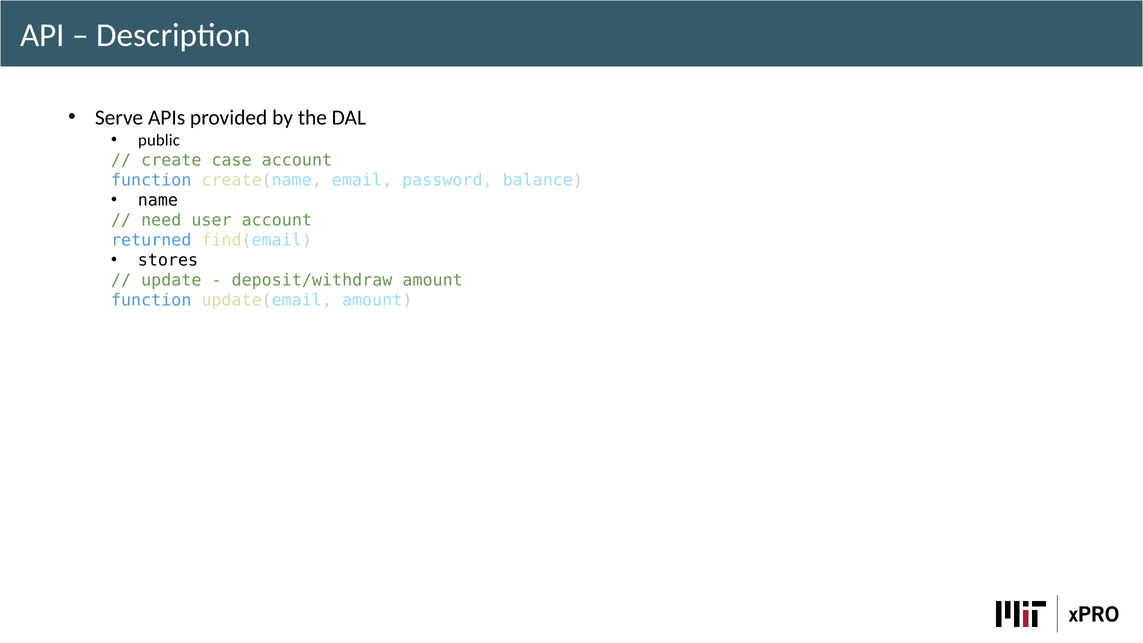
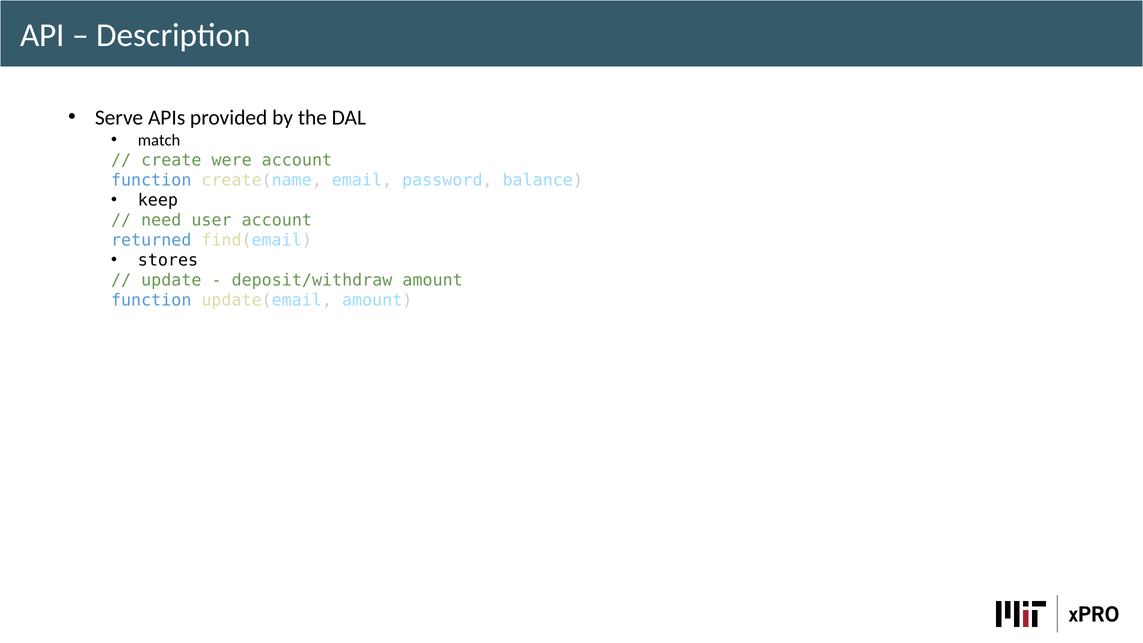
public: public -> match (159, 140)
case: case -> were (232, 160)
name: name -> keep (158, 200)
